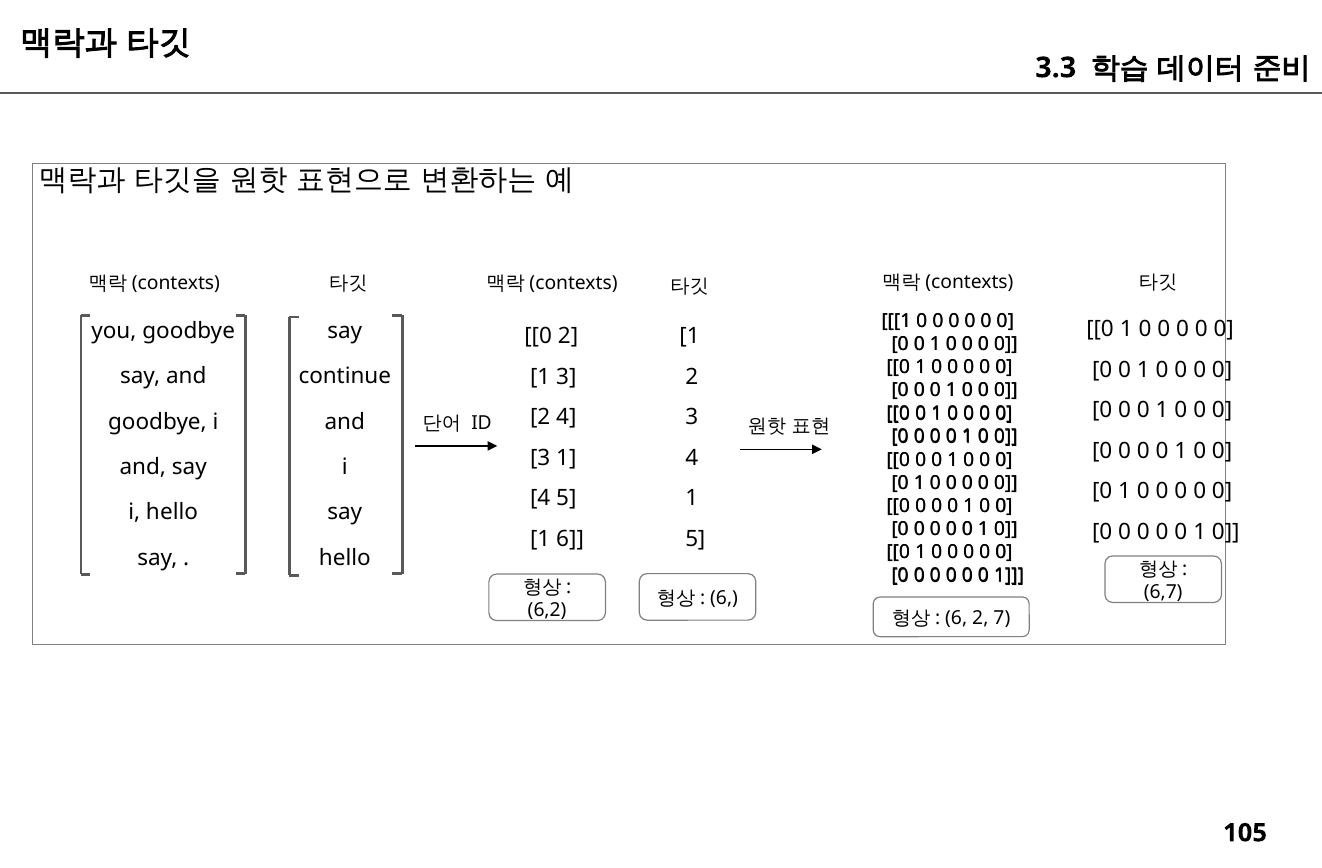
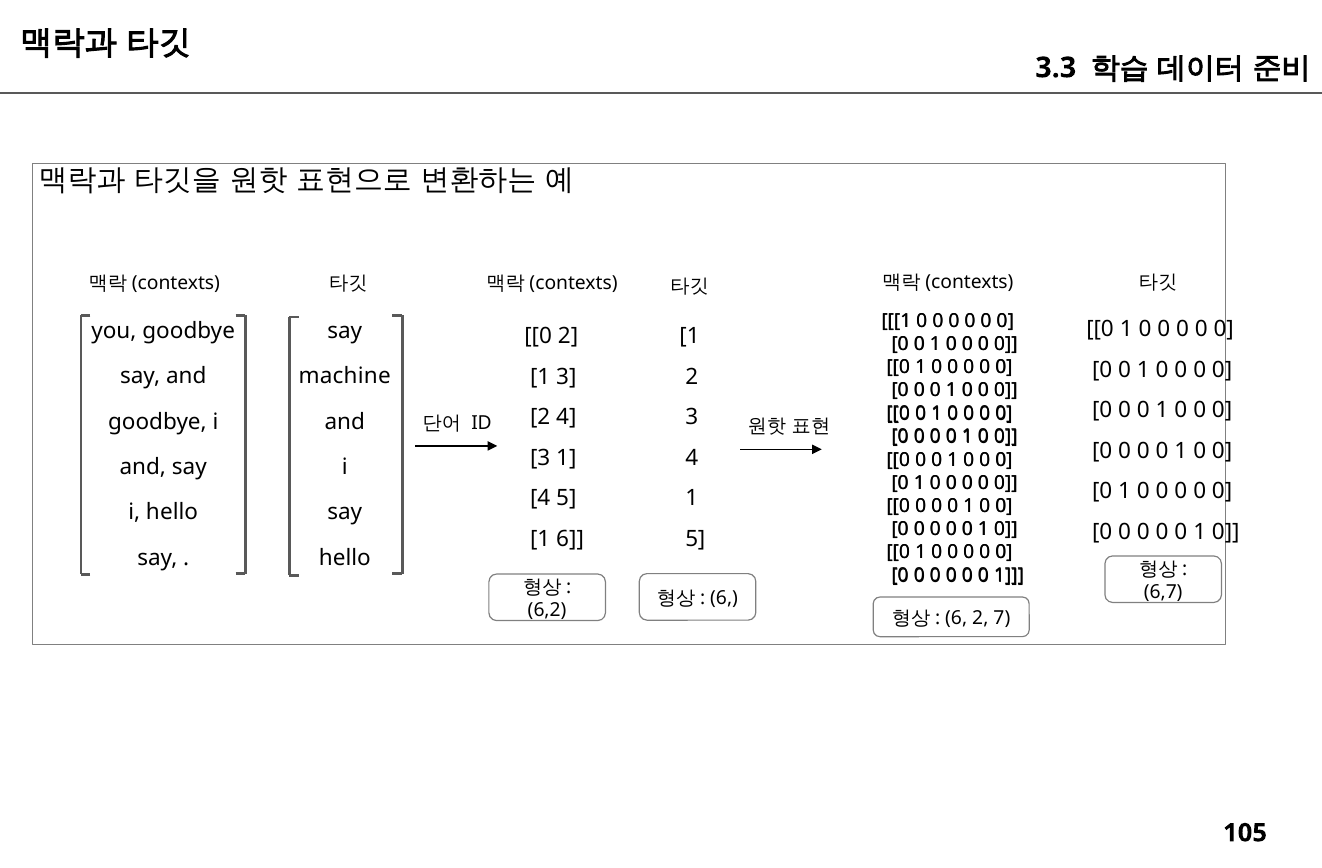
continue: continue -> machine (345, 377)
